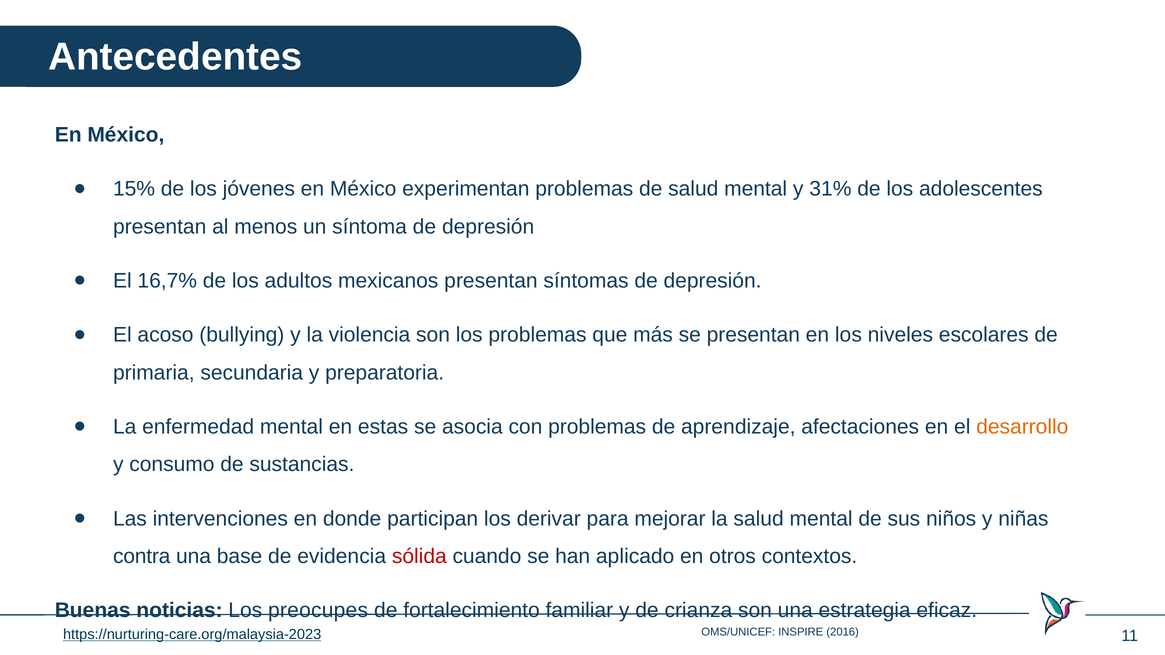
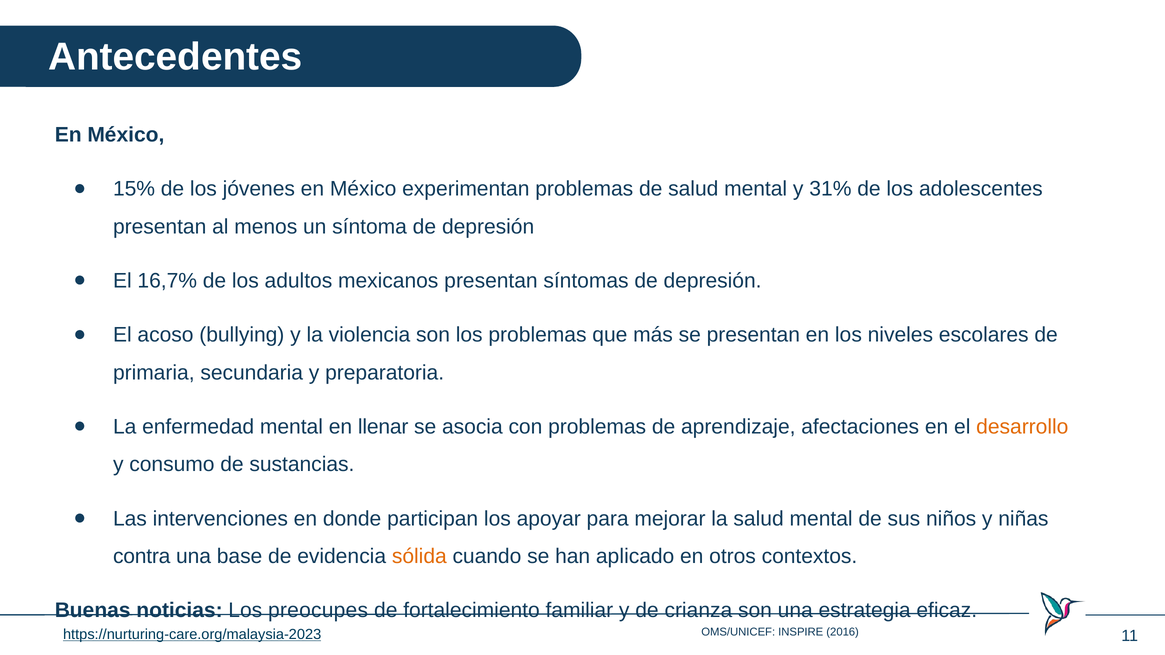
estas: estas -> llenar (383, 427)
derivar: derivar -> apoyar (549, 519)
sólida colour: red -> orange (419, 557)
